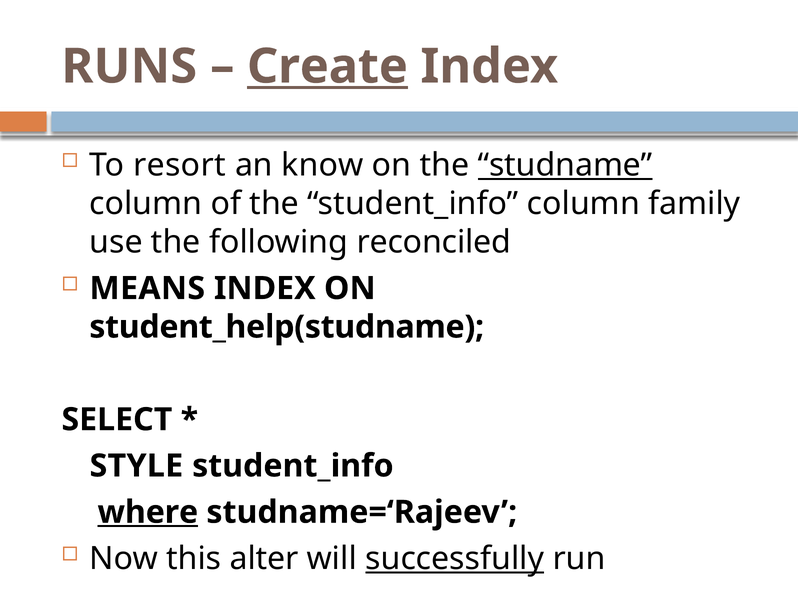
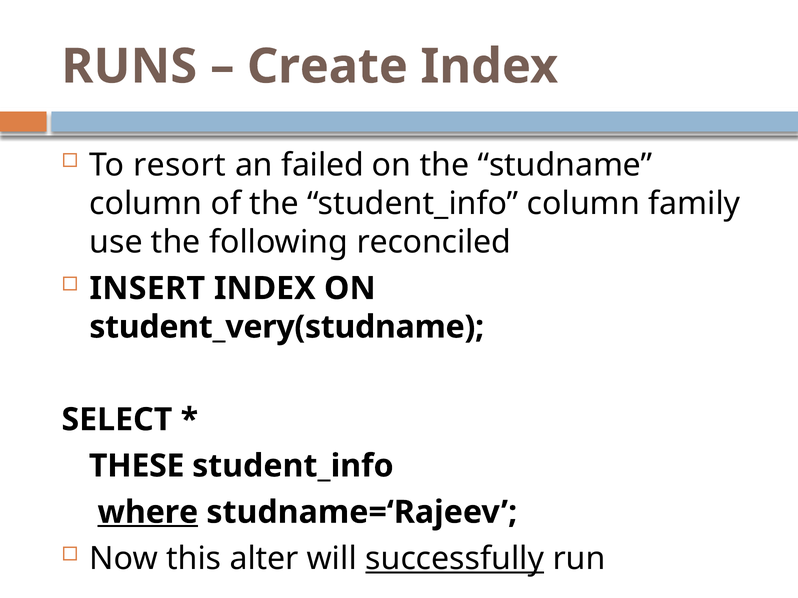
Create underline: present -> none (327, 67)
know: know -> failed (323, 165)
studname underline: present -> none (565, 165)
MEANS: MEANS -> INSERT (147, 289)
student_help(studname: student_help(studname -> student_very(studname (287, 327)
STYLE: STYLE -> THESE (137, 466)
